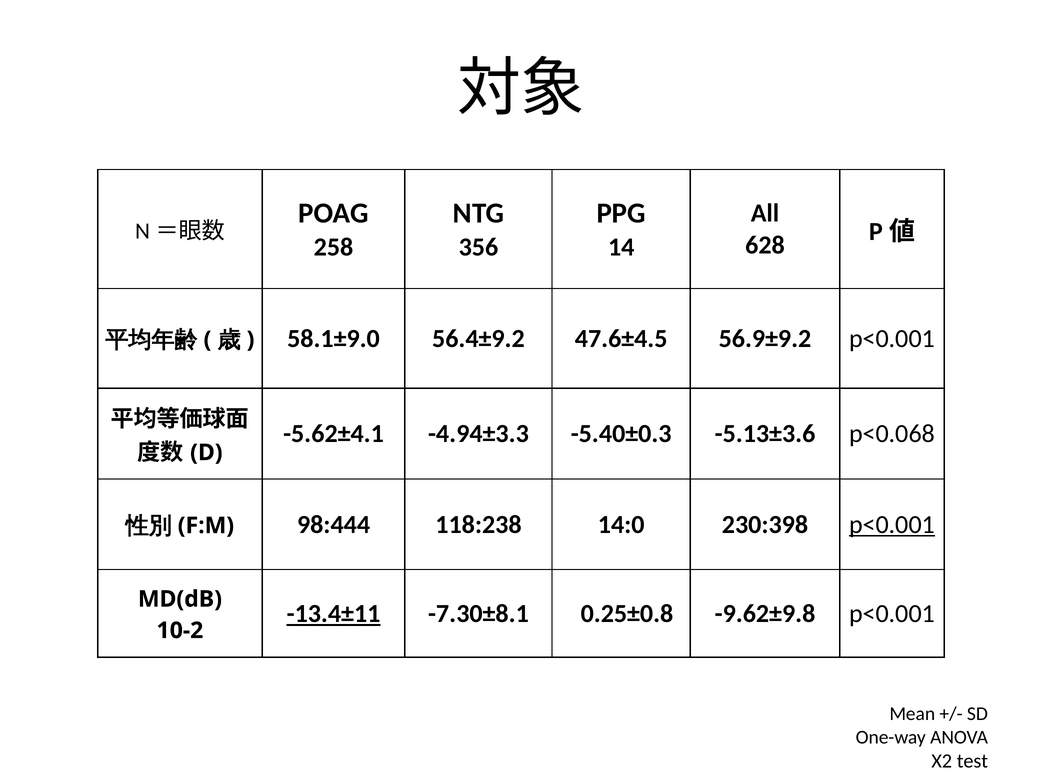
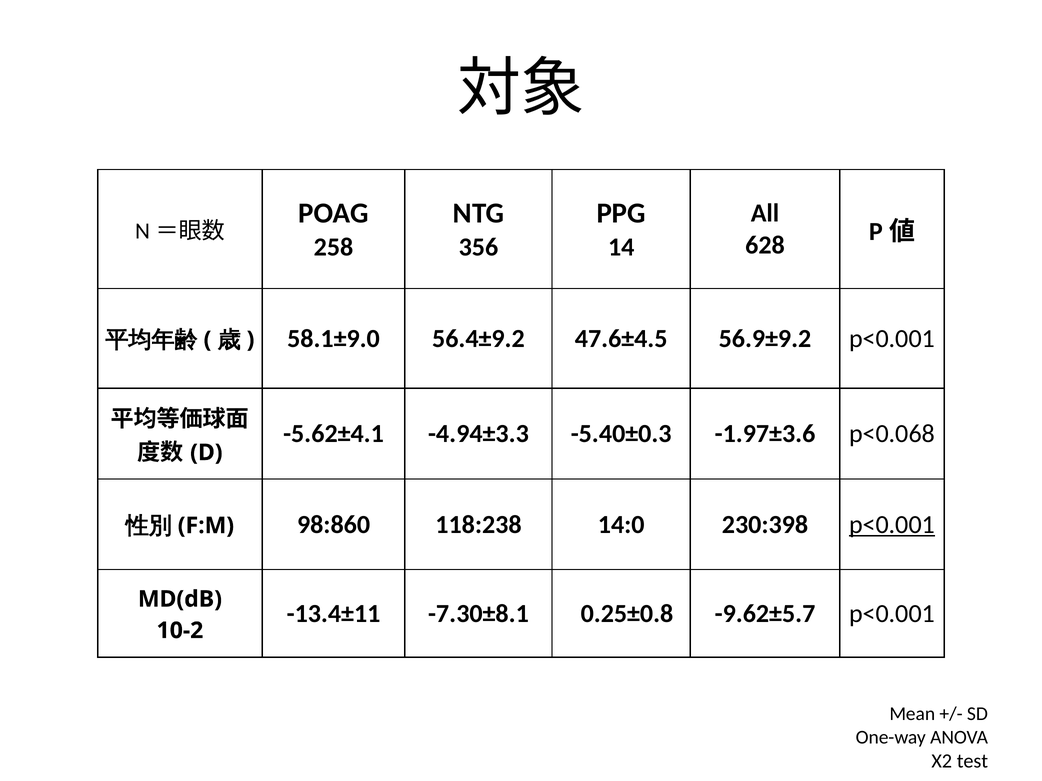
-5.13±3.6: -5.13±3.6 -> -1.97±3.6 (765, 434)
98:444: 98:444 -> 98:860 (334, 525)
-13.4±11 underline: present -> none (334, 614)
-9.62±9.8: -9.62±9.8 -> -9.62±5.7 (765, 614)
